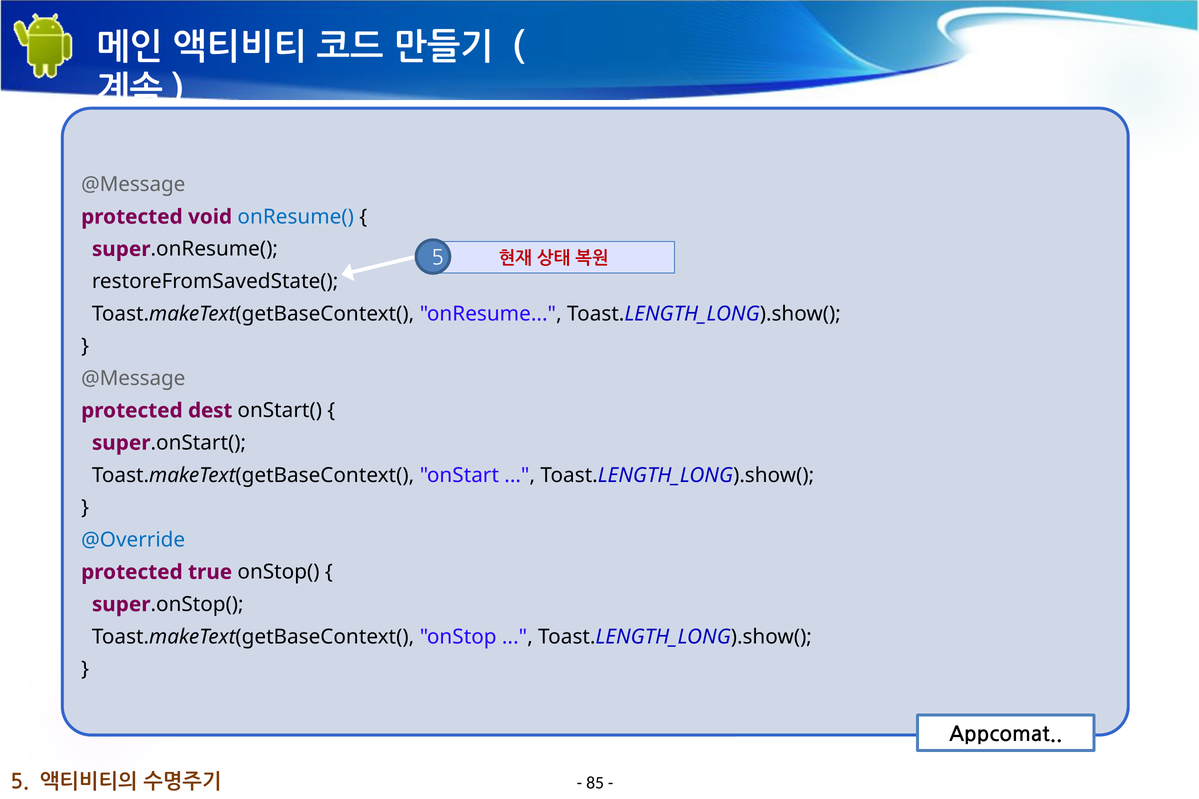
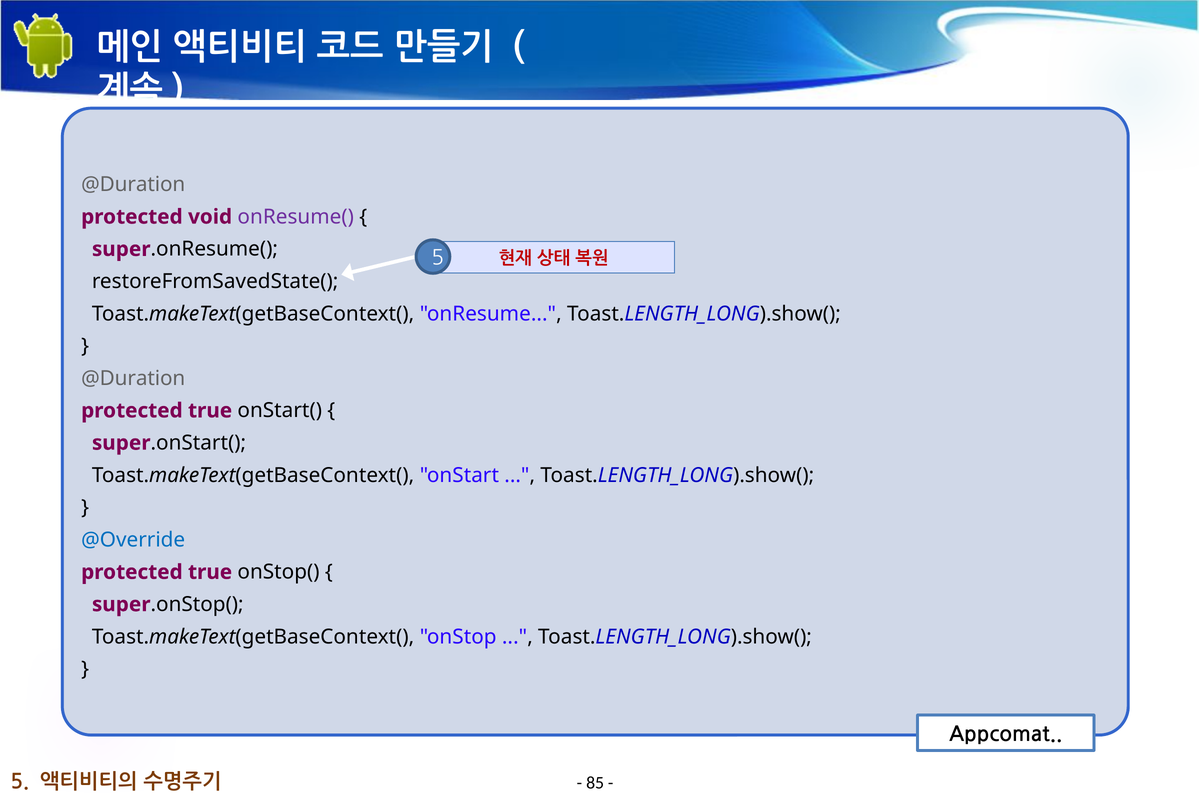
@Message: @Message -> @Duration (133, 185)
onResume( colour: blue -> purple (296, 217)
@Message: @Message -> @Duration (133, 378)
dest: dest -> true (210, 411)
